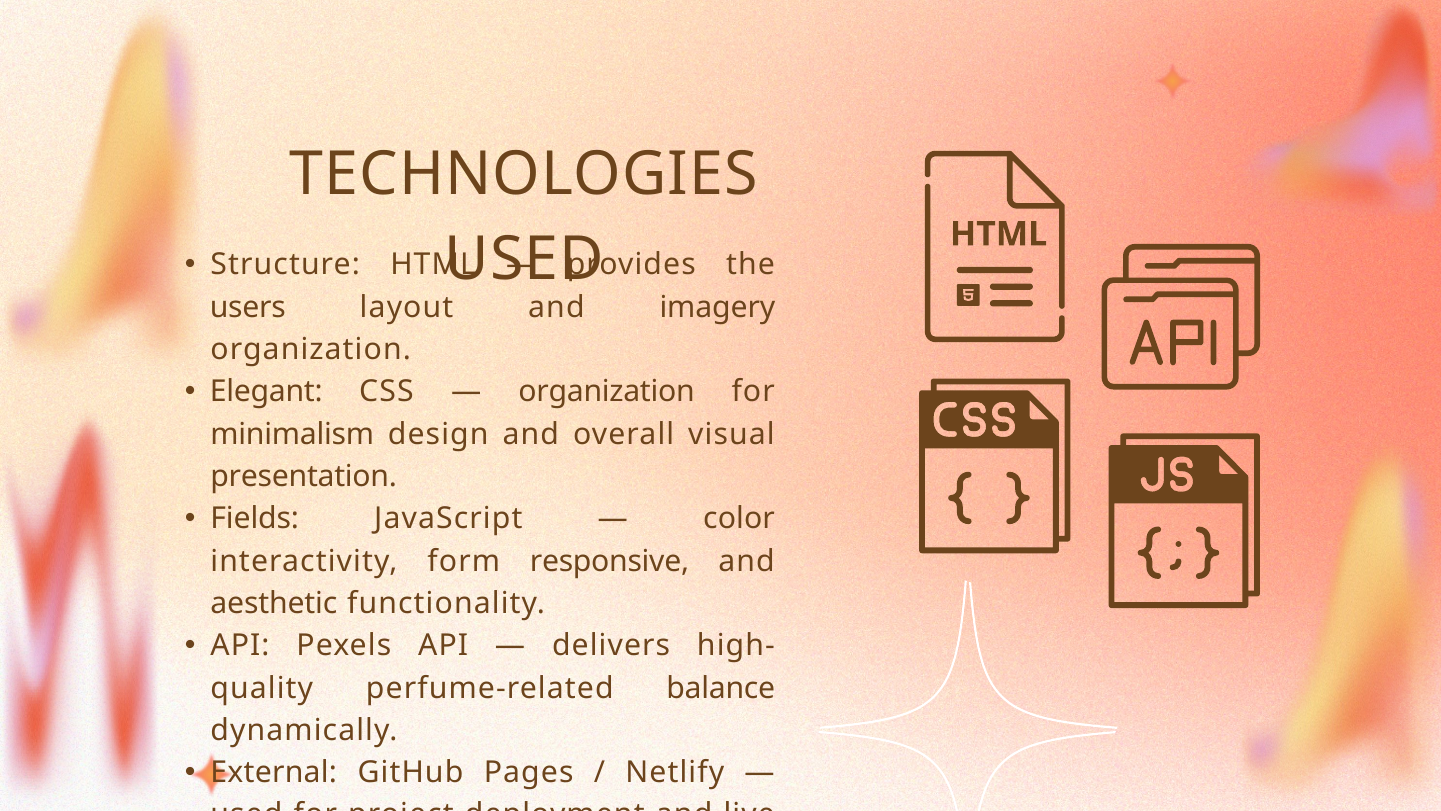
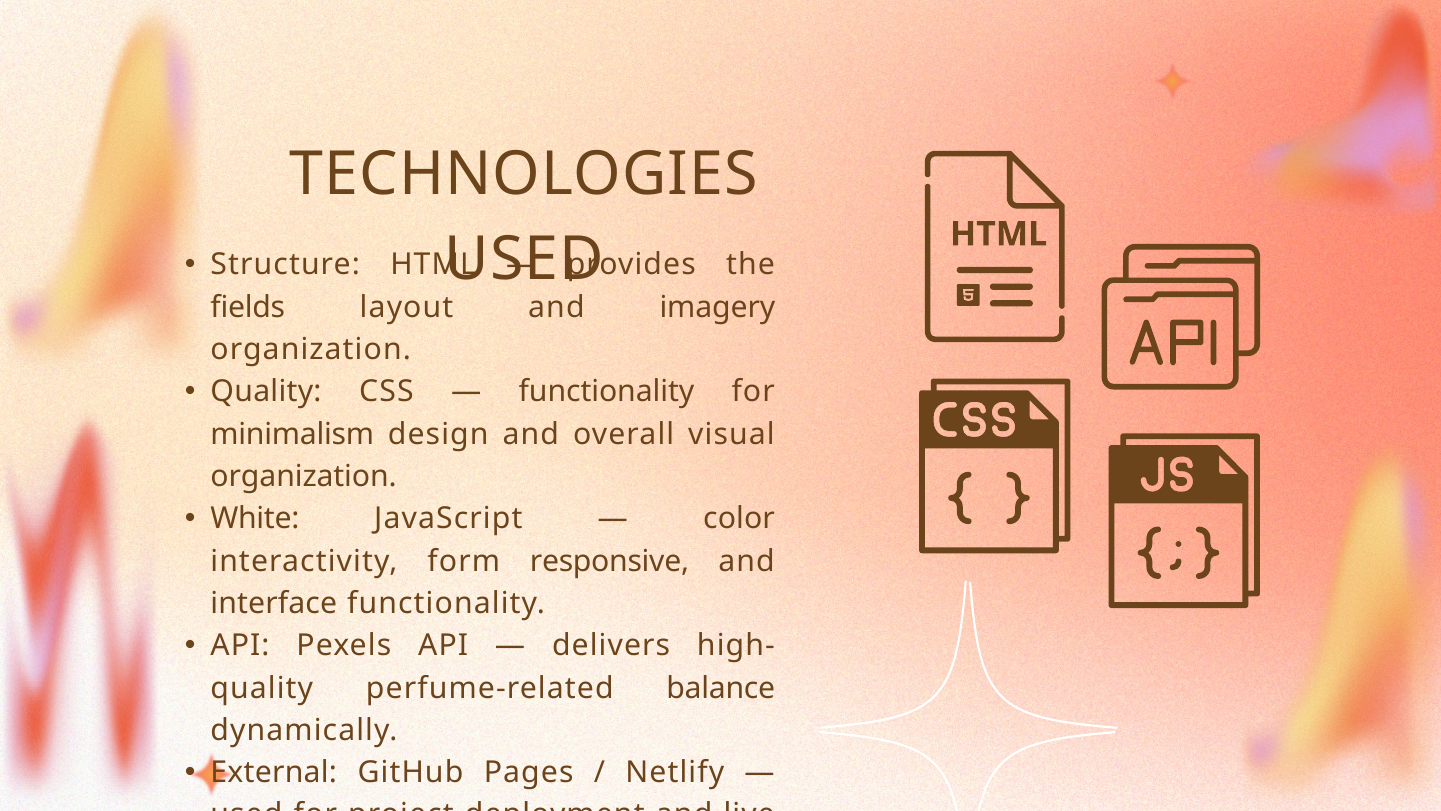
users: users -> fields (248, 307)
Elegant: Elegant -> Quality (266, 392)
organization: organization -> functionality (606, 392)
presentation: presentation -> organization (304, 476)
Fields: Fields -> White (255, 519)
aesthetic: aesthetic -> interface (274, 603)
